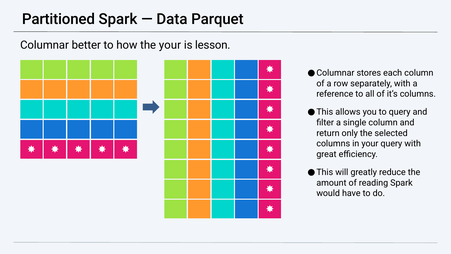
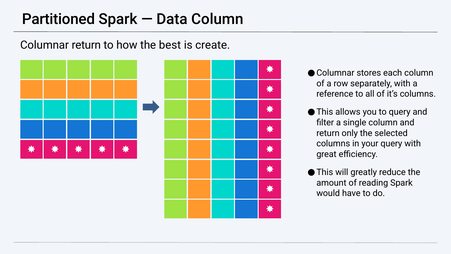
Data Parquet: Parquet -> Column (217, 19)
Columnar better: better -> return (86, 45)
the your: your -> best (170, 45)
lesson: lesson -> create (213, 45)
